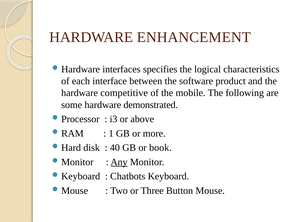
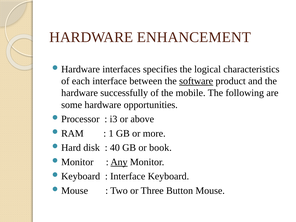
software underline: none -> present (196, 81)
competitive: competitive -> successfully (124, 93)
demonstrated: demonstrated -> opportunities (151, 105)
Chatbots: Chatbots -> Interface (128, 176)
